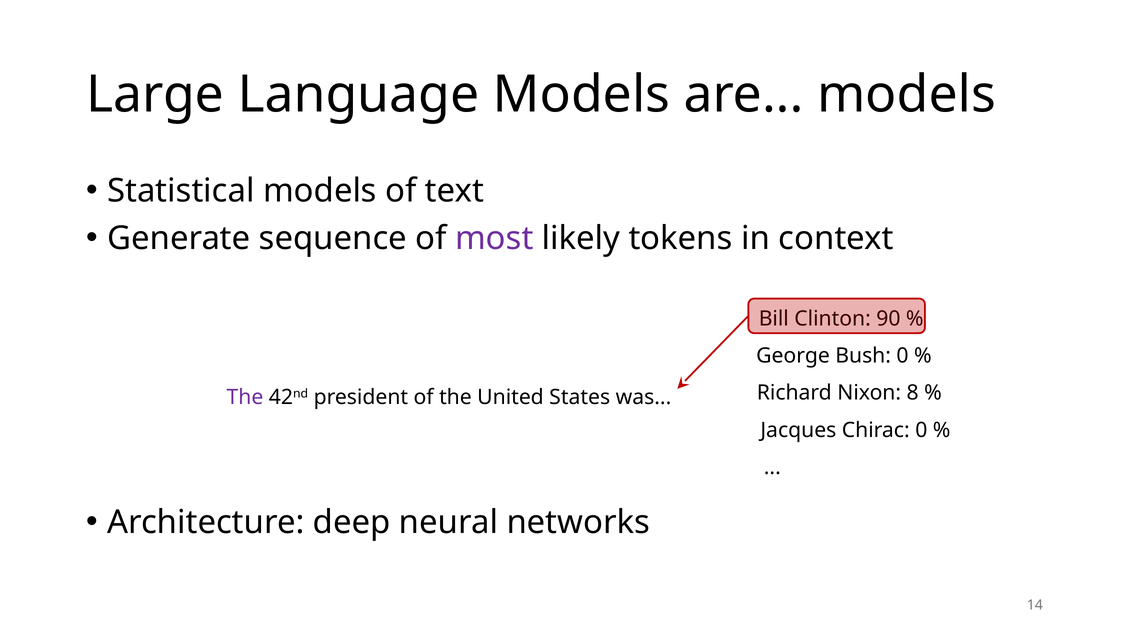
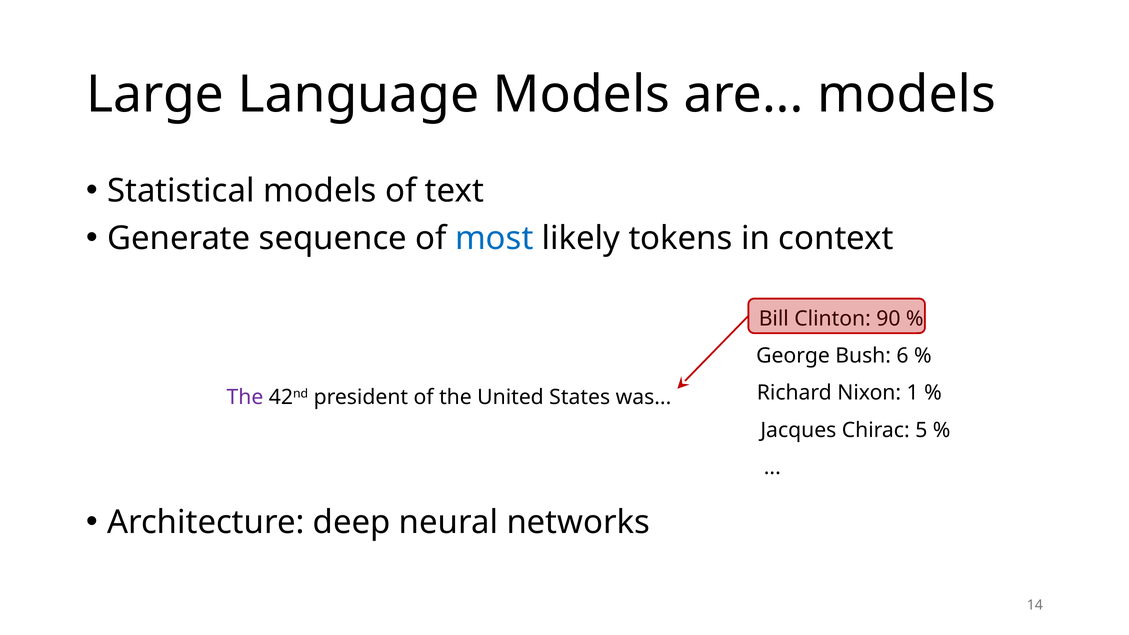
most colour: purple -> blue (494, 238)
Bush 0: 0 -> 6 (903, 356)
8: 8 -> 1 (913, 393)
Chirac 0: 0 -> 5 (921, 430)
